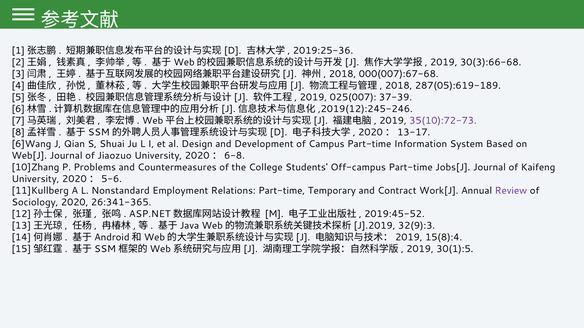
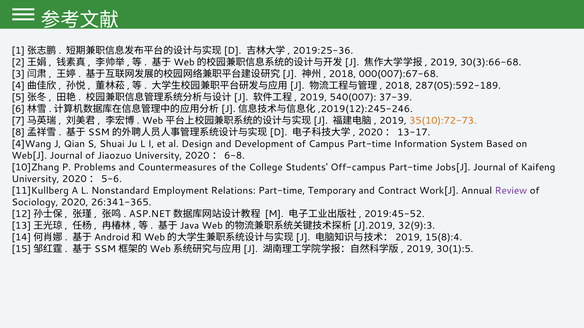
287(05):619-189: 287(05):619-189 -> 287(05):592-189 (458, 86)
025(007: 025(007 -> 540(007 (353, 98)
35(10):72-73 colour: purple -> orange (443, 121)
6]Wang: 6]Wang -> 4]Wang (31, 144)
